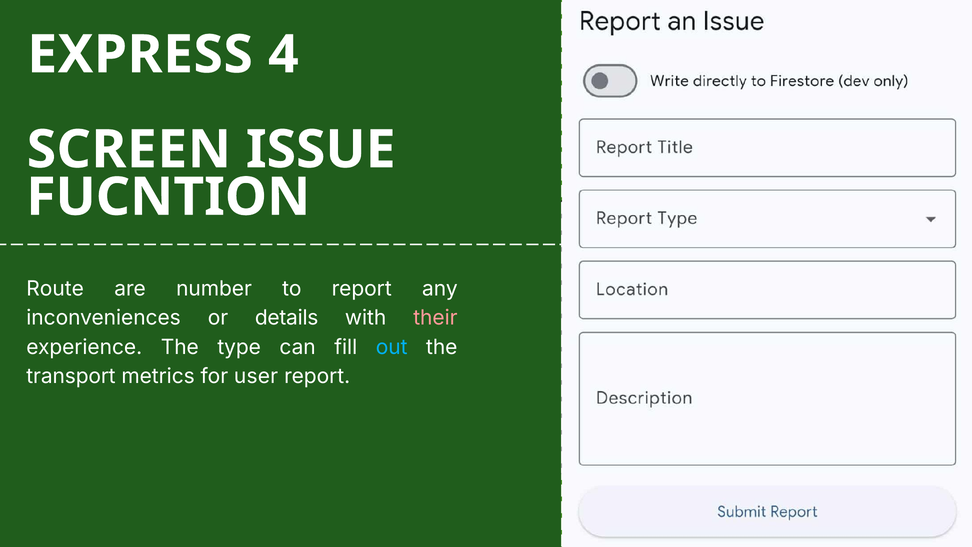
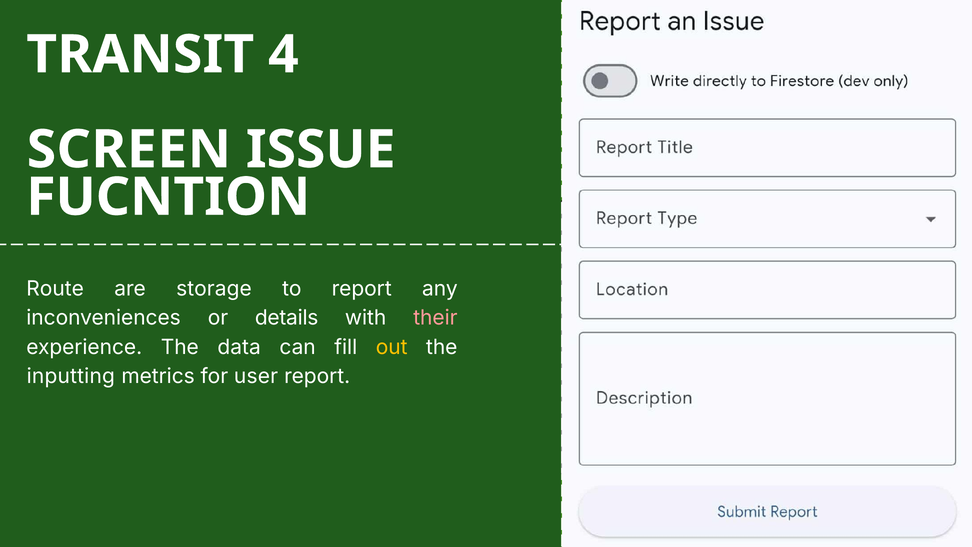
EXPRESS: EXPRESS -> TRANSIT (140, 55)
number: number -> storage (214, 289)
type: type -> data (239, 347)
out colour: light blue -> yellow (392, 347)
transport: transport -> inputting (71, 376)
